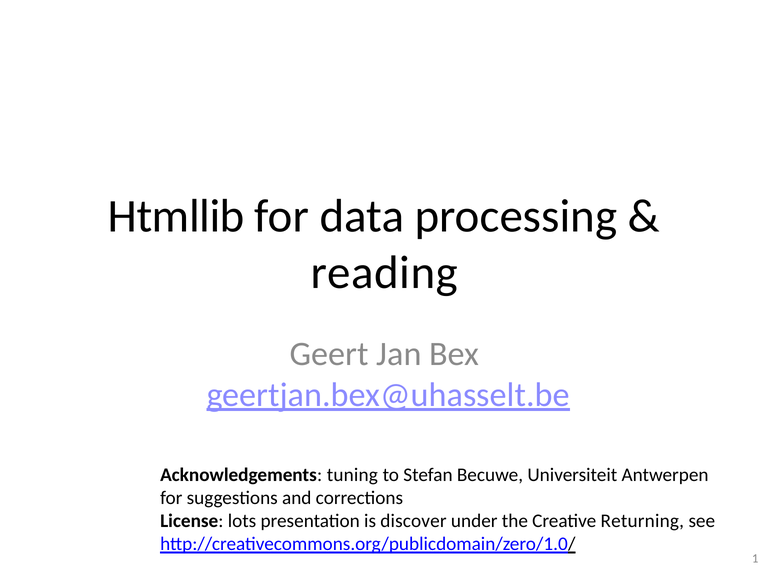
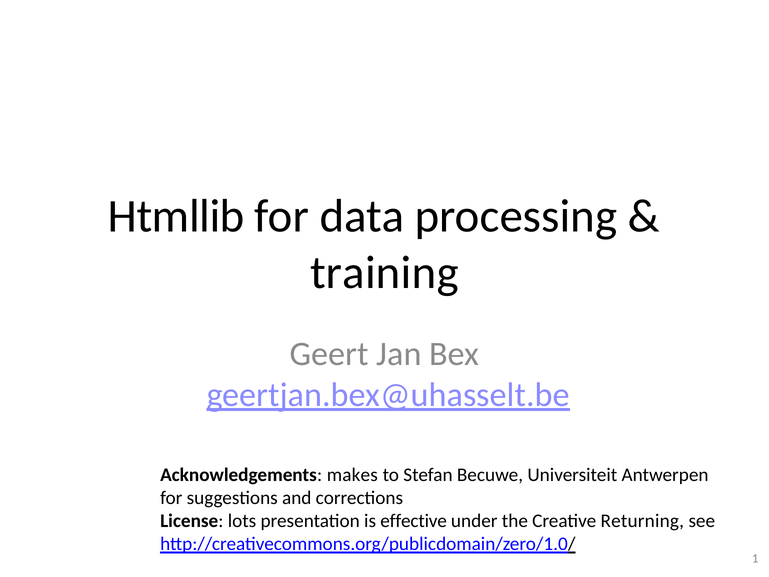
reading: reading -> training (384, 272)
tuning: tuning -> makes (352, 475)
discover: discover -> effective (414, 521)
